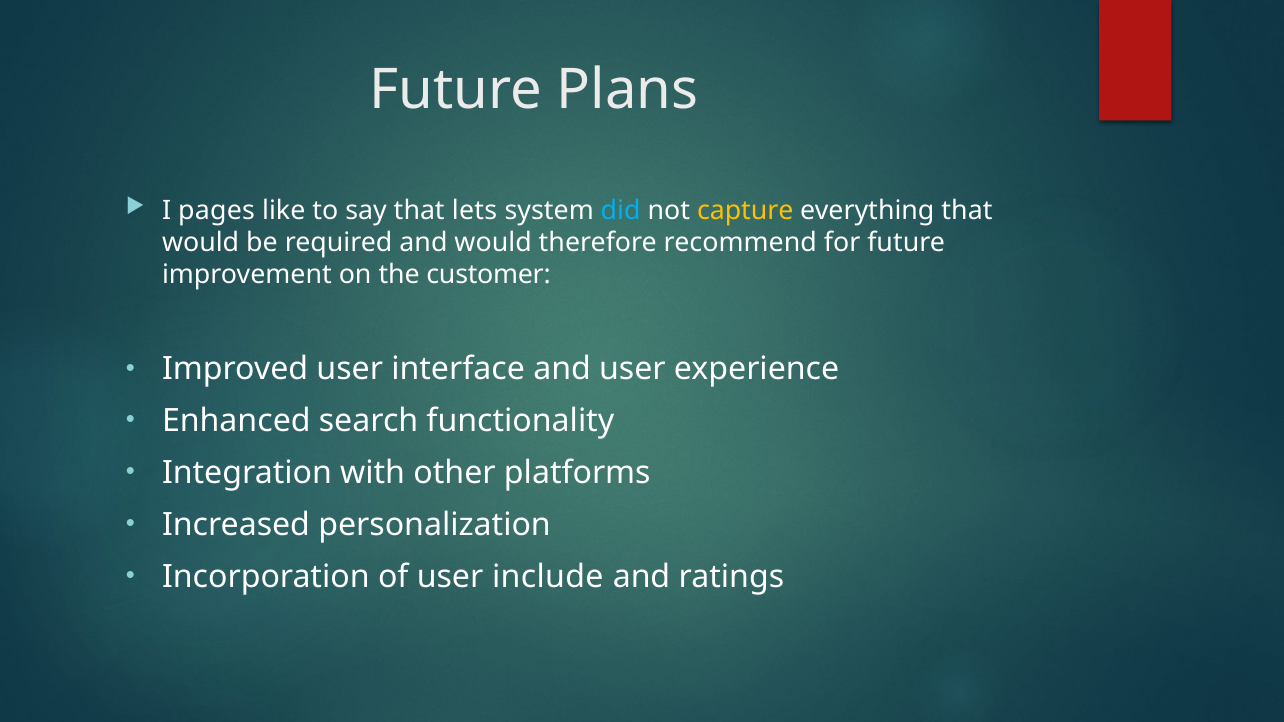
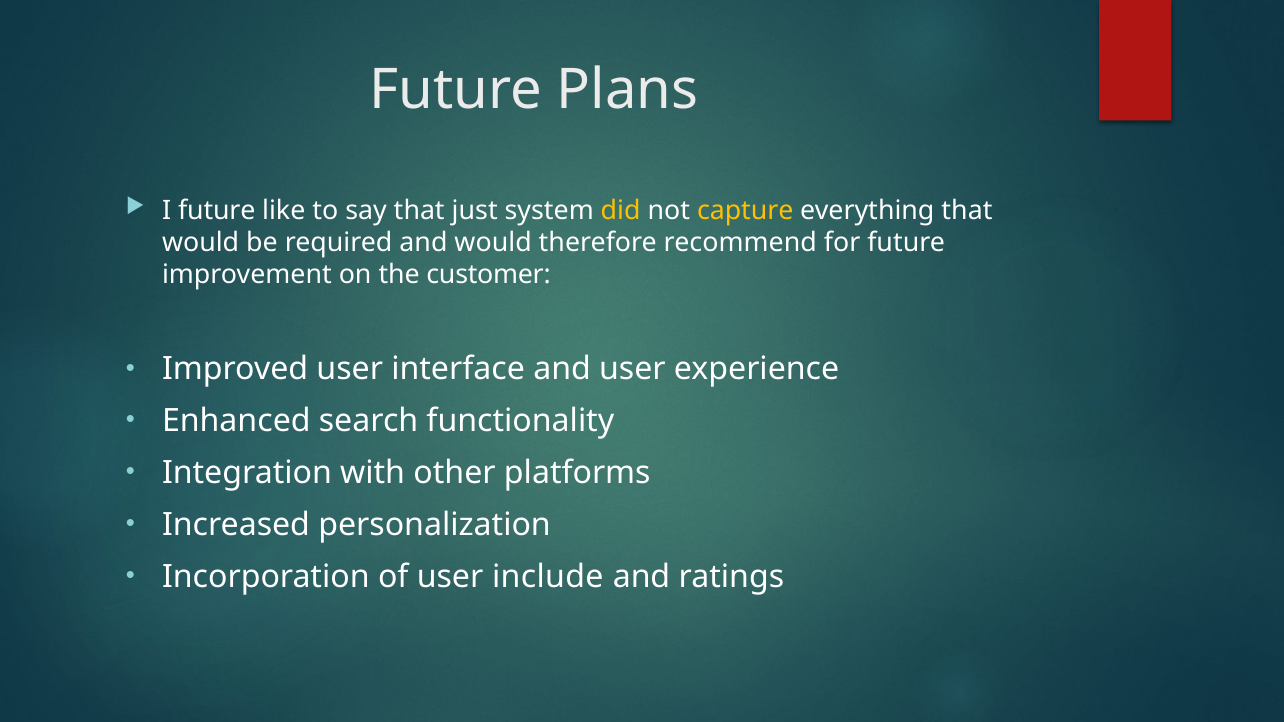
I pages: pages -> future (217, 211)
lets: lets -> just (475, 211)
did colour: light blue -> yellow (621, 211)
